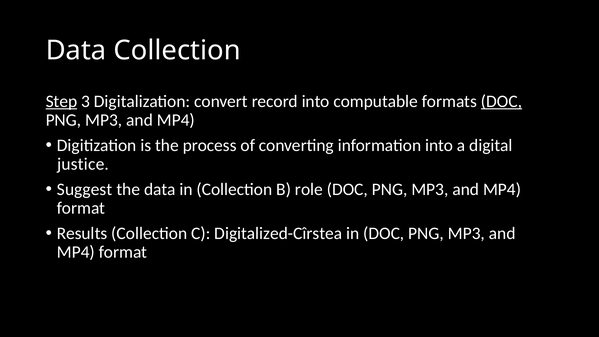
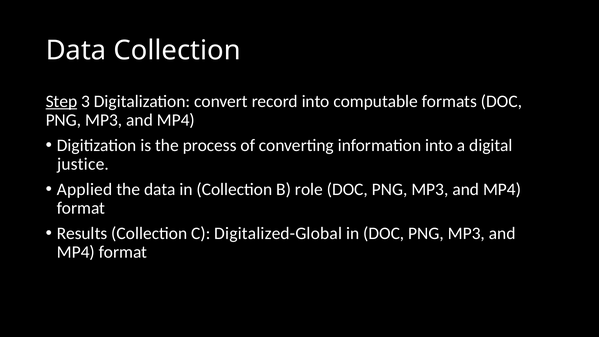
DOC underline: present -> none (501, 101)
Suggest: Suggest -> Applied (85, 189)
Digitalized-Cîrstea: Digitalized-Cîrstea -> Digitalized-Global (278, 233)
